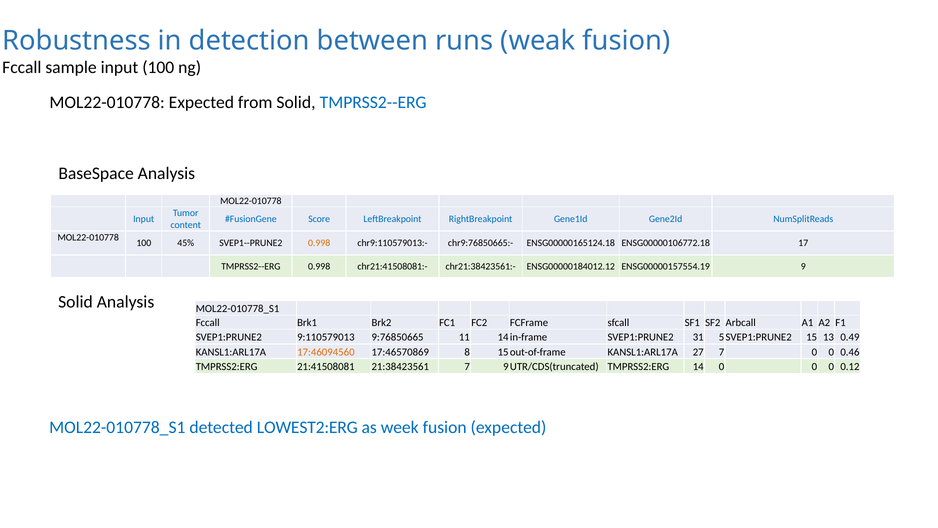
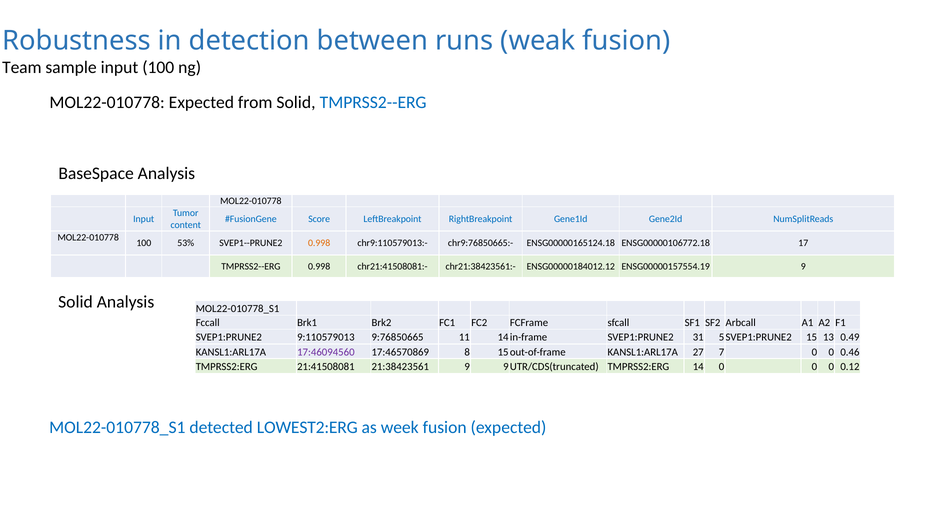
Fccall: Fccall -> Team (22, 67)
45%: 45% -> 53% (186, 243)
17:46094560 colour: orange -> purple (326, 352)
21:38423561 7: 7 -> 9 (467, 366)
